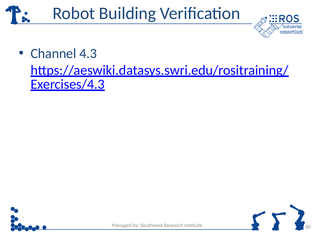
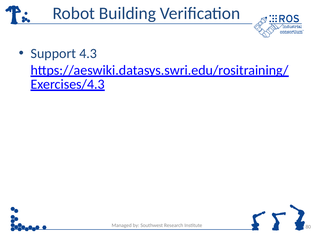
Channel: Channel -> Support (53, 53)
